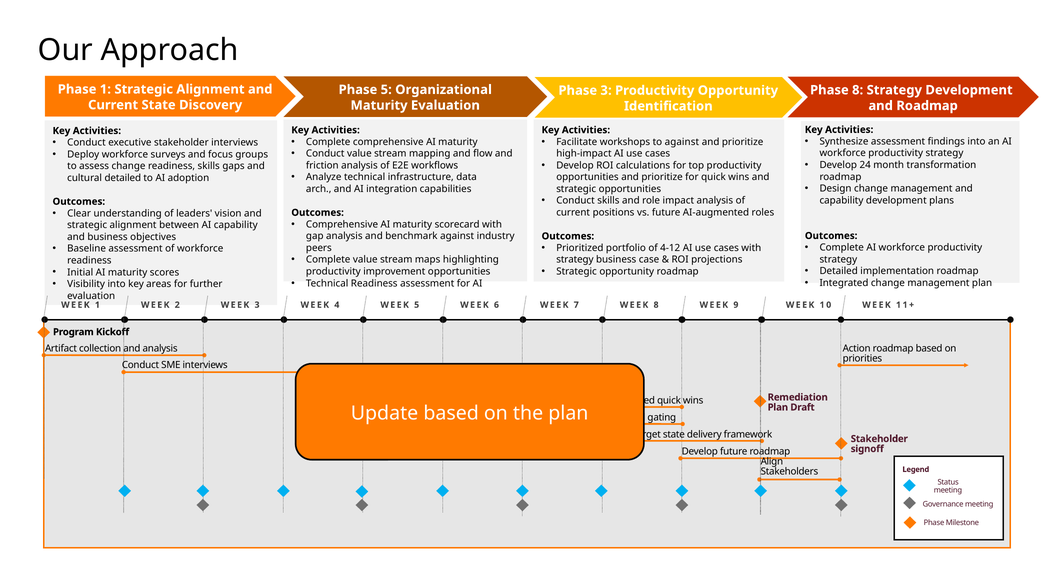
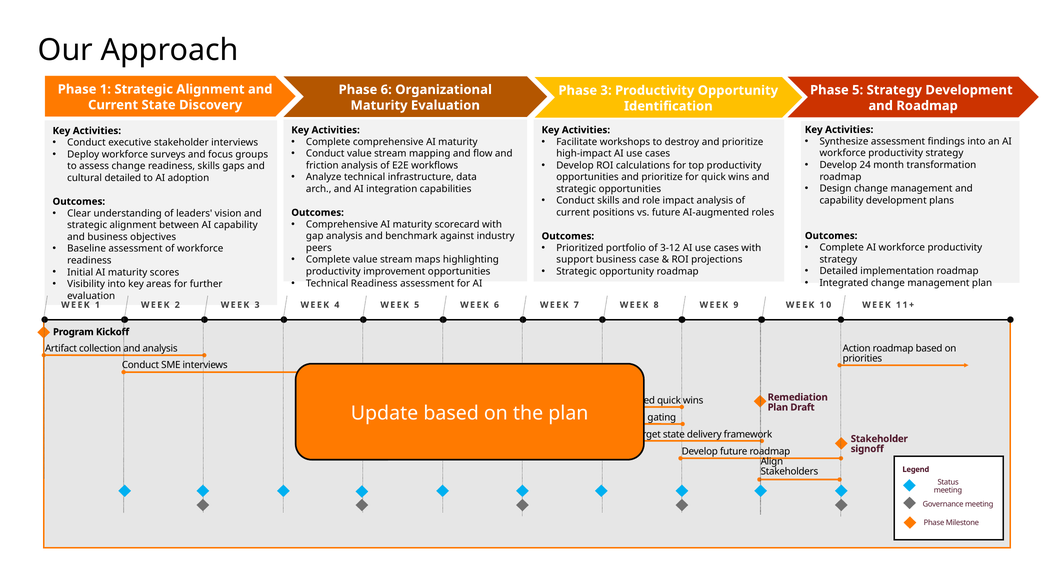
Phase 5: 5 -> 6 (386, 90)
Phase 8: 8 -> 5 (858, 90)
to against: against -> destroy (682, 142)
4-12: 4-12 -> 3-12 (670, 248)
strategy: strategy -> support (575, 260)
